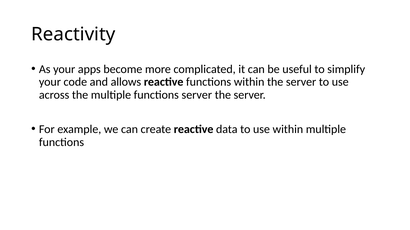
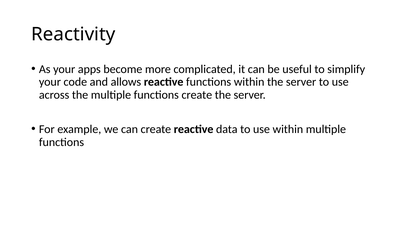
functions server: server -> create (197, 95)
